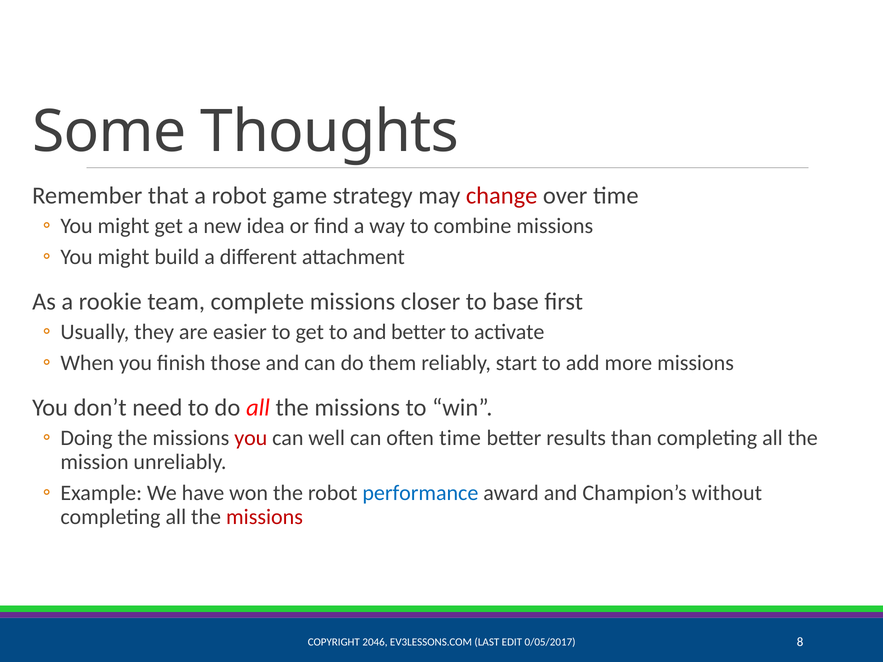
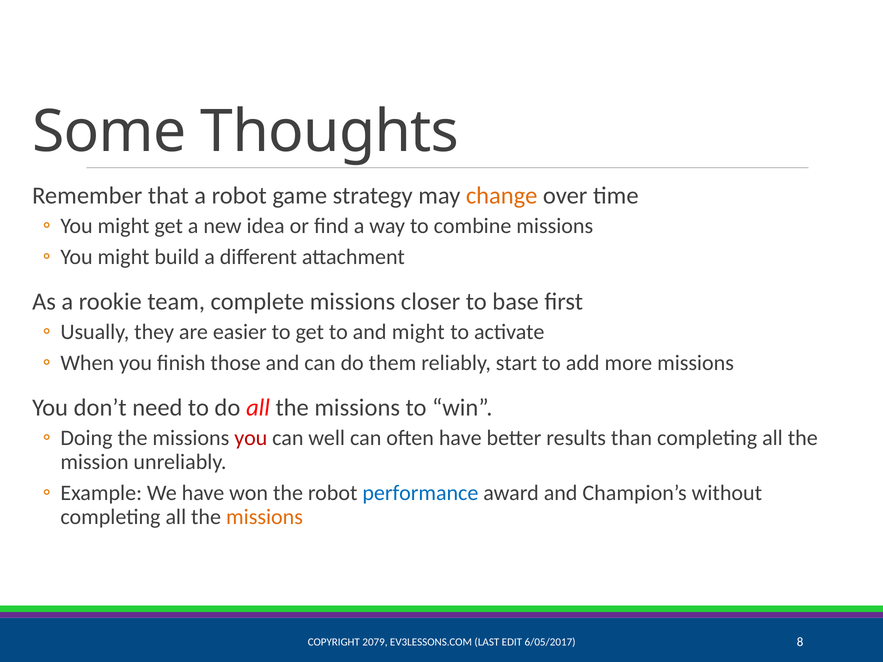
change colour: red -> orange (502, 196)
and better: better -> might (418, 332)
often time: time -> have (460, 438)
missions colour: red -> orange (265, 517)
2046: 2046 -> 2079 (375, 642)
0/05/2017: 0/05/2017 -> 6/05/2017 (550, 642)
